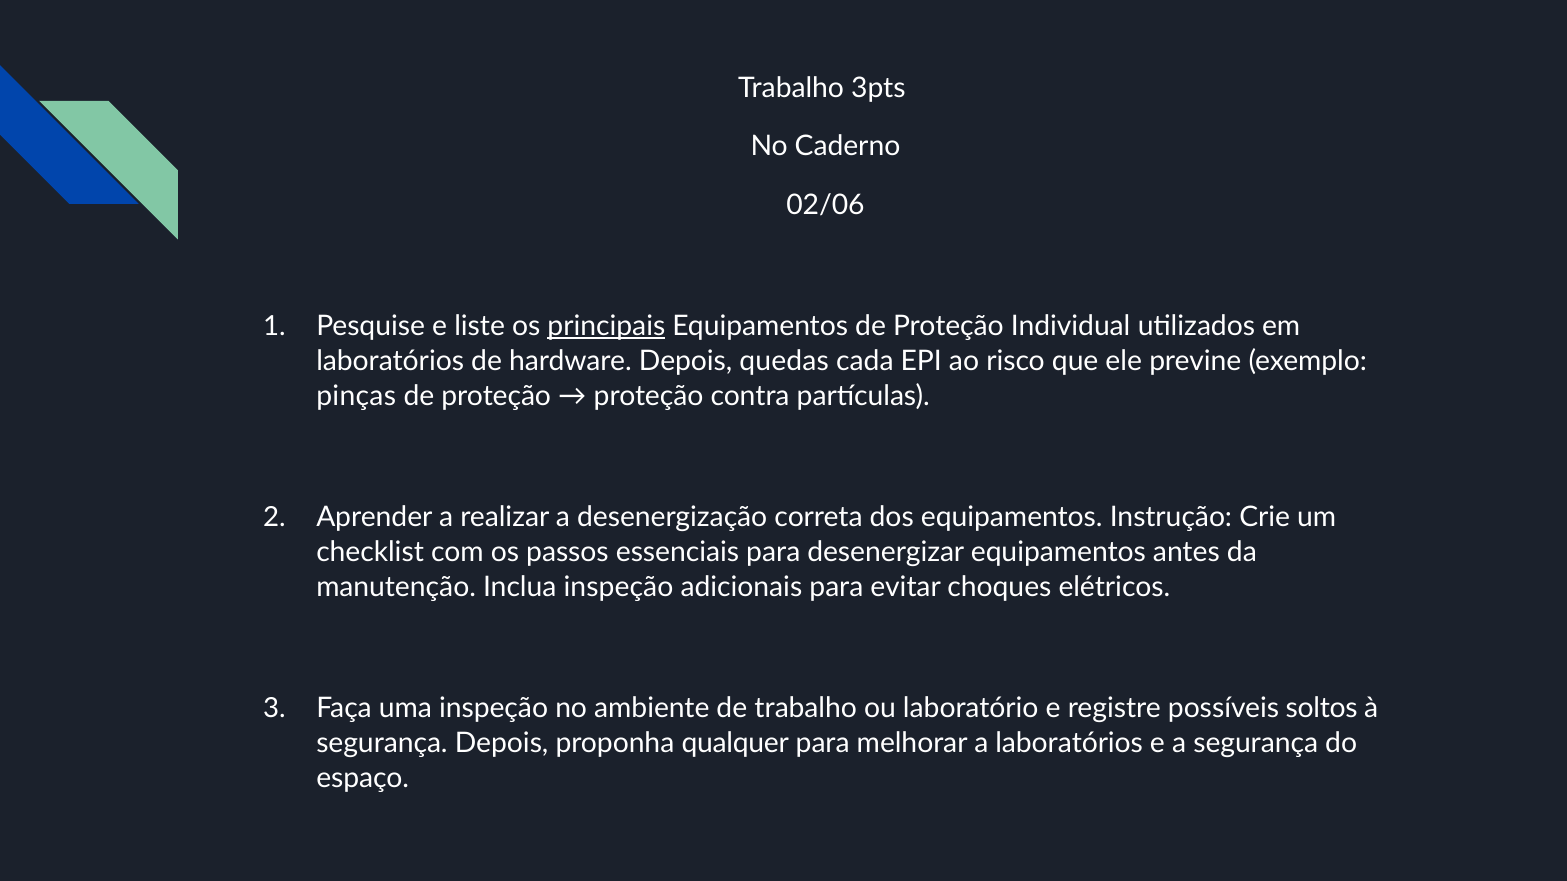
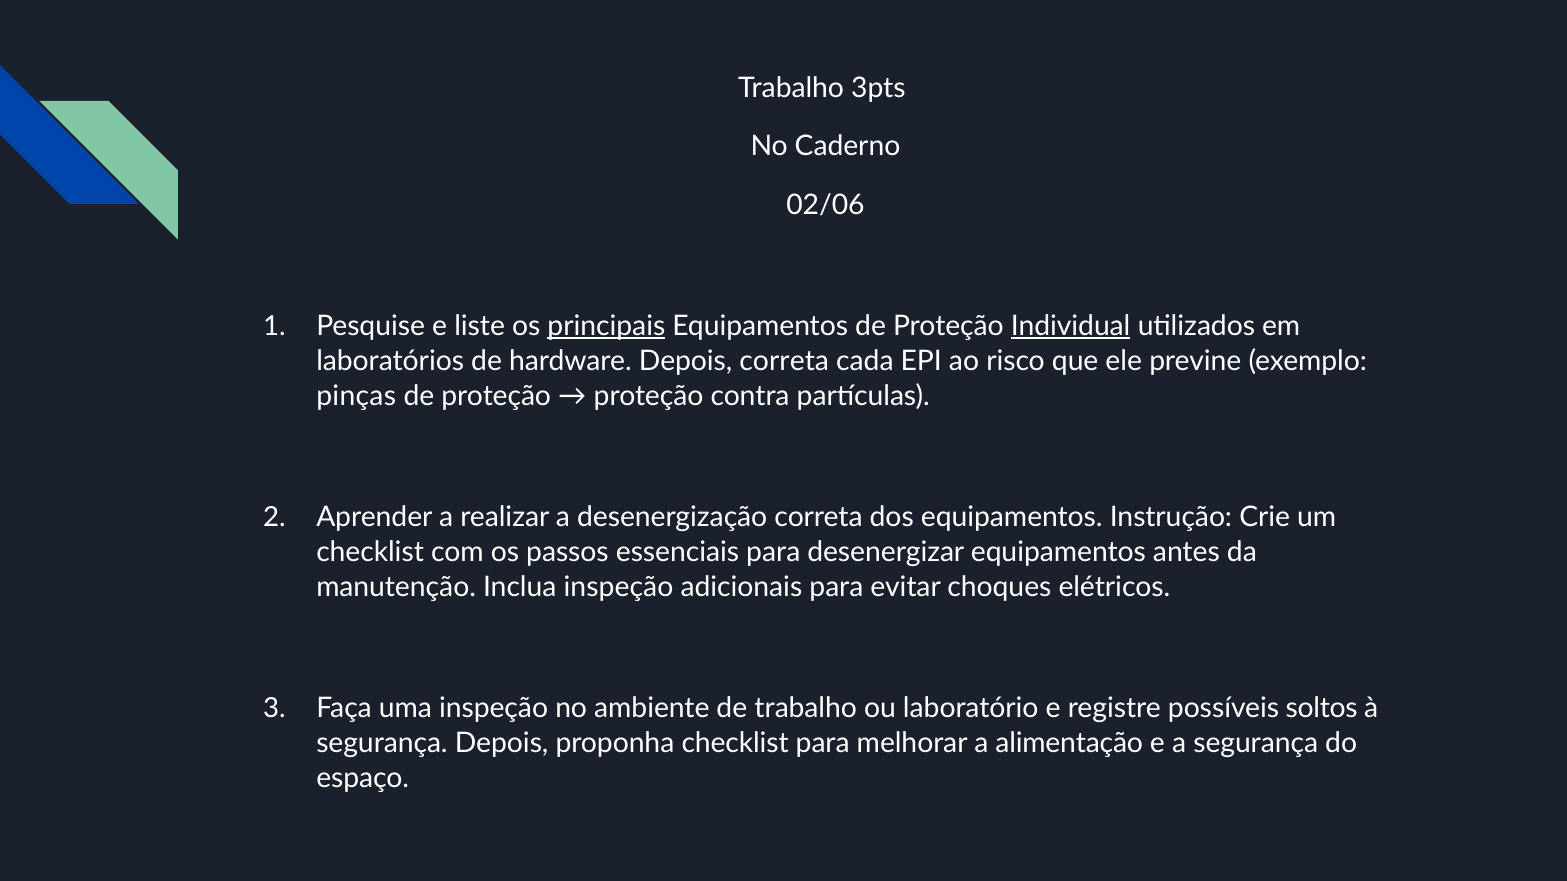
Individual underline: none -> present (1071, 326)
Depois quedas: quedas -> correta (784, 361)
proponha qualquer: qualquer -> checklist (735, 744)
a laboratórios: laboratórios -> alimentação (1069, 744)
